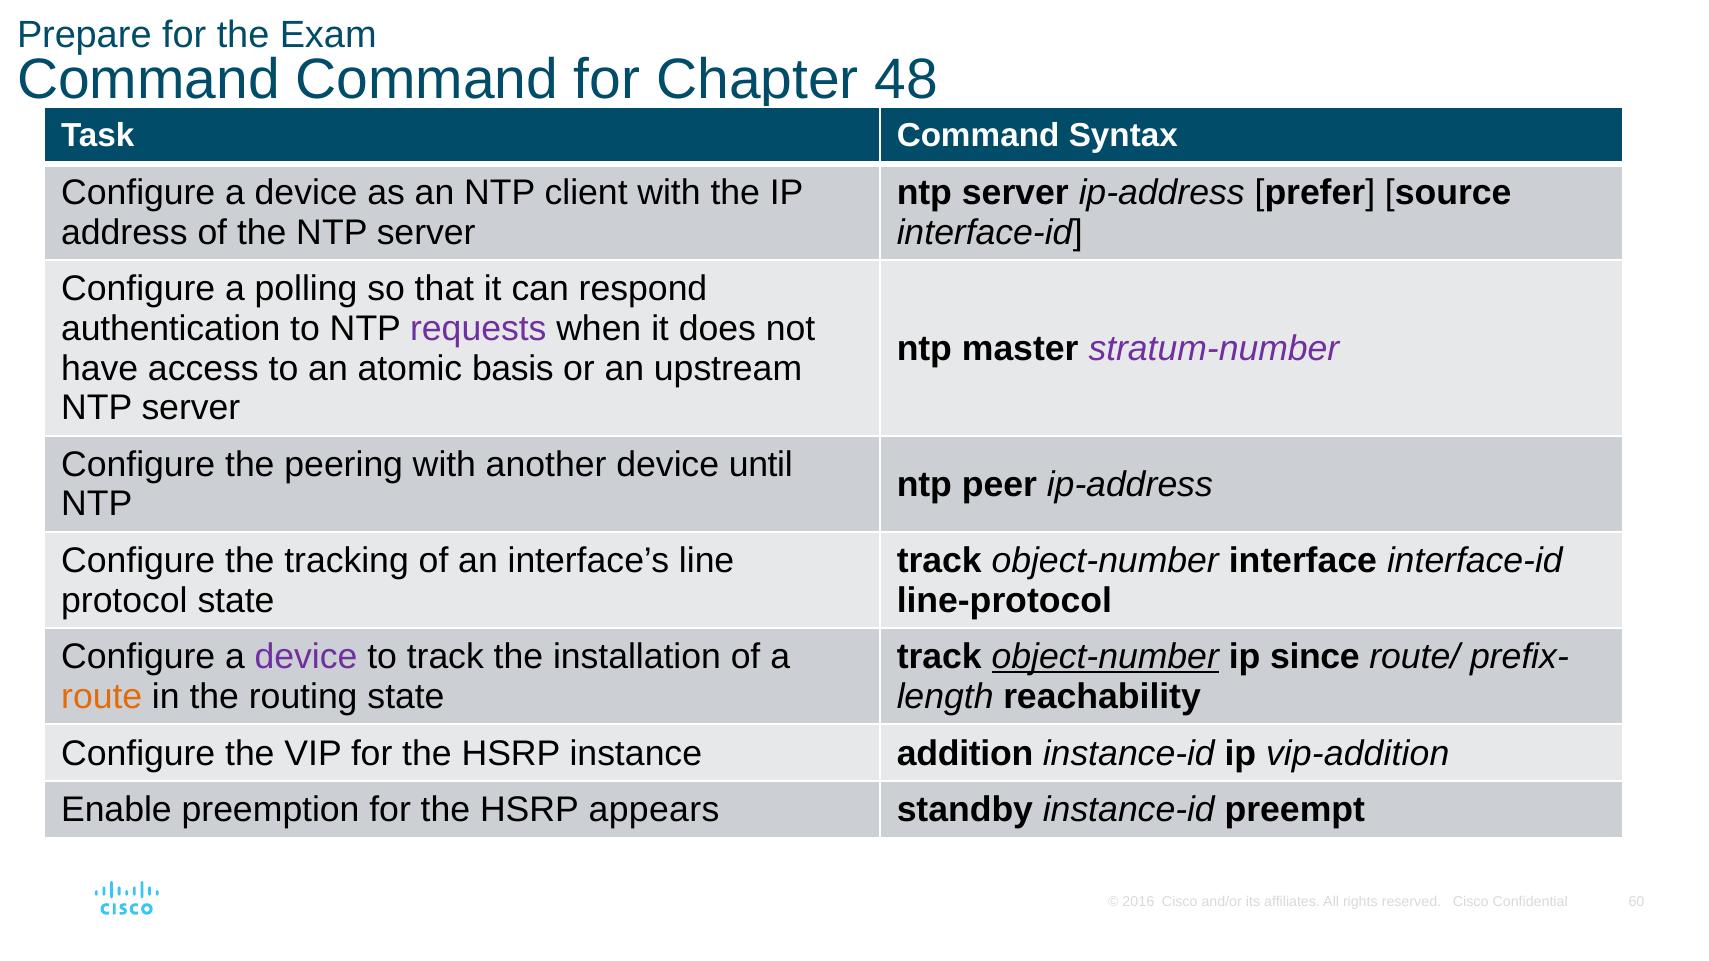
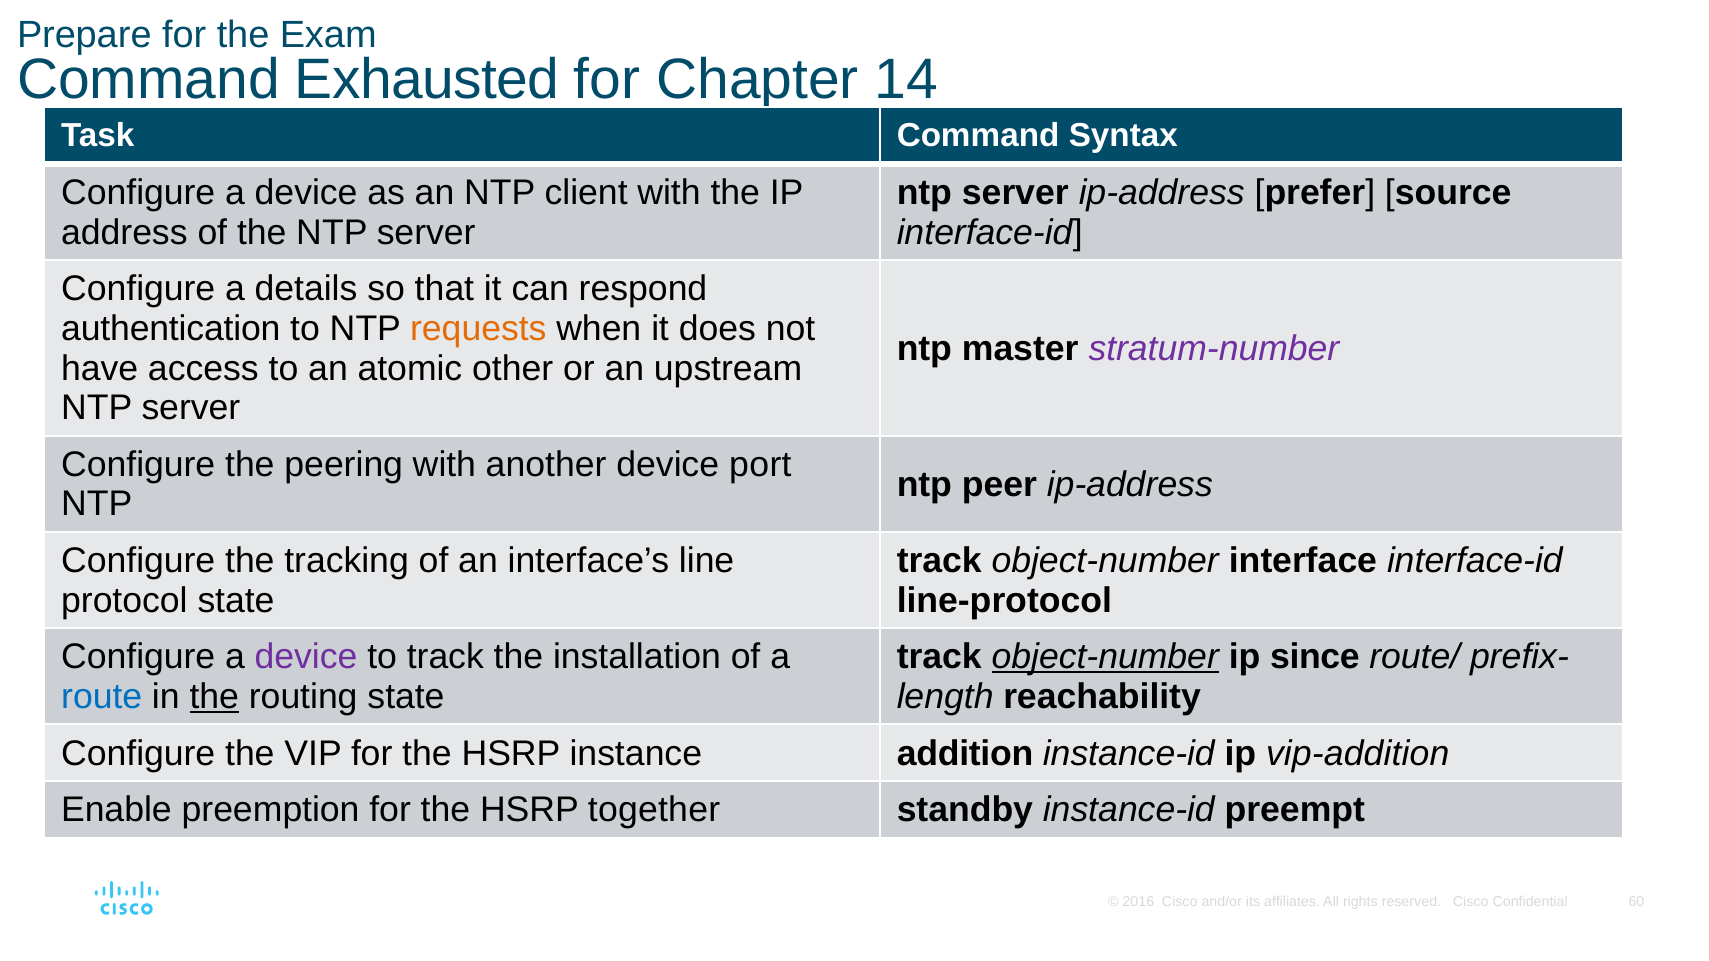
Command Command: Command -> Exhausted (427, 79)
48: 48 -> 14 (906, 79)
polling: polling -> details (306, 289)
requests colour: purple -> orange (478, 329)
basis: basis -> other (513, 368)
until: until -> port (760, 465)
route colour: orange -> blue (102, 697)
the underline: none -> present (214, 697)
appears: appears -> together (654, 810)
